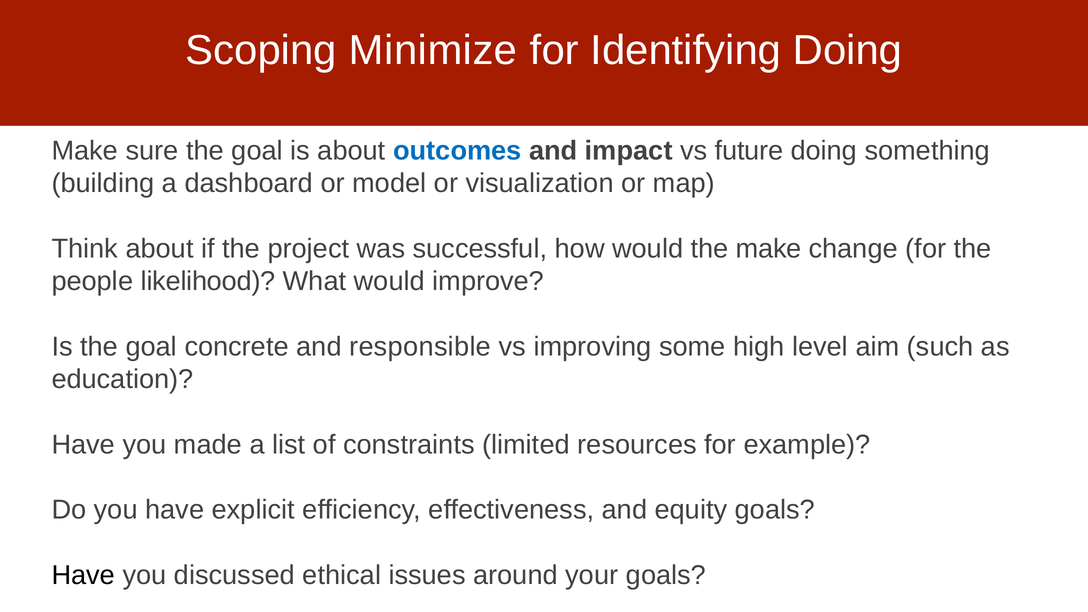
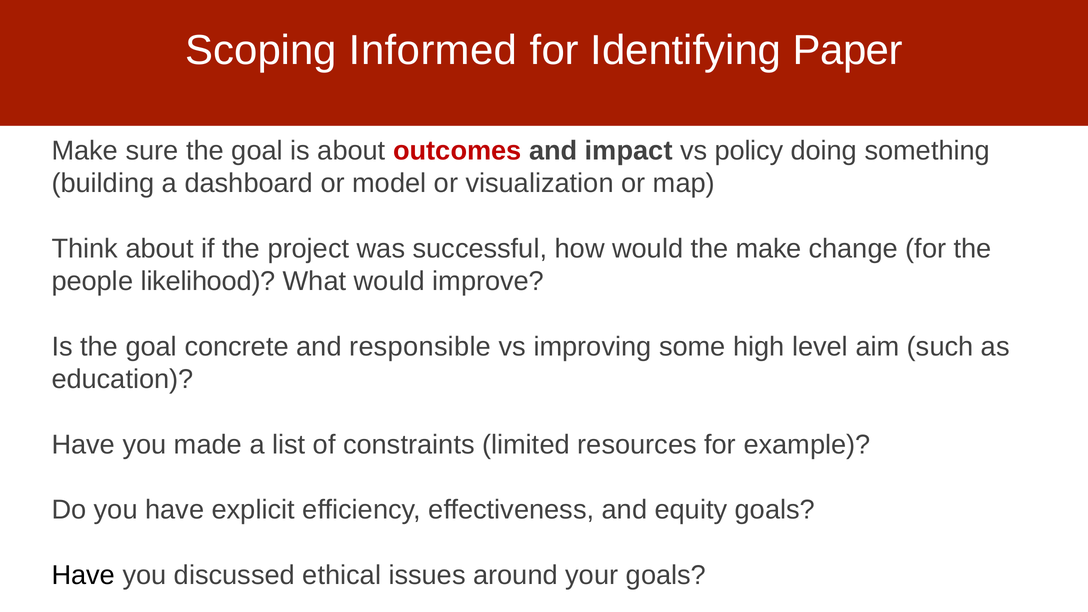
Minimize: Minimize -> Informed (433, 50)
Identifying Doing: Doing -> Paper (848, 50)
outcomes colour: blue -> red (457, 151)
future: future -> policy (749, 151)
